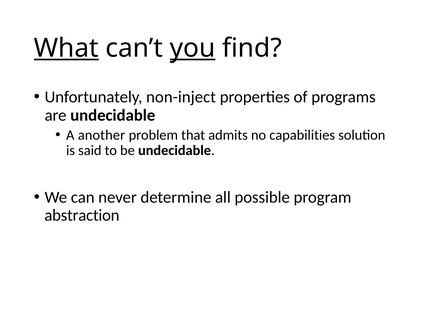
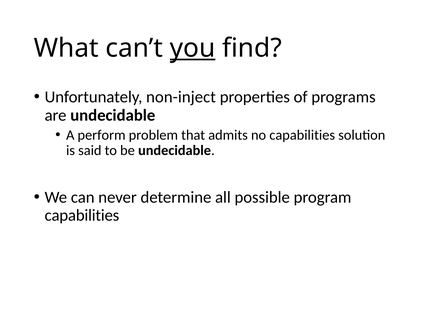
What underline: present -> none (66, 48)
another: another -> perform (102, 135)
abstraction: abstraction -> capabilities (82, 215)
